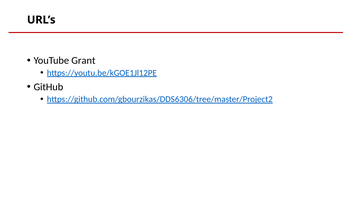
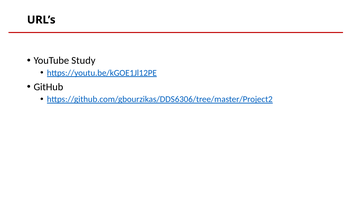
Grant: Grant -> Study (83, 61)
